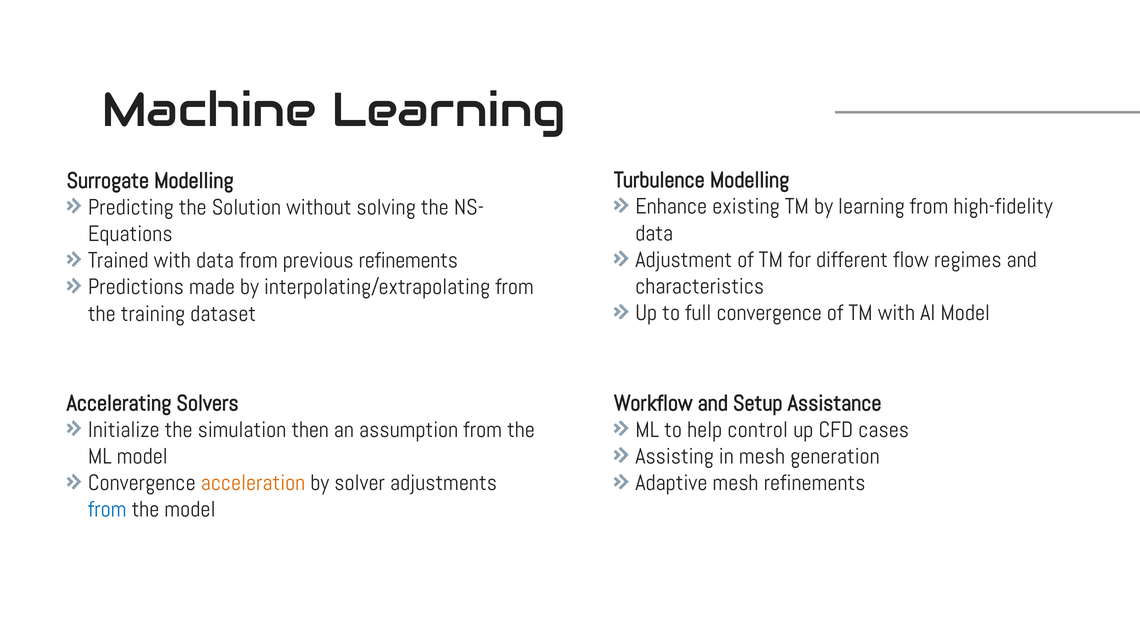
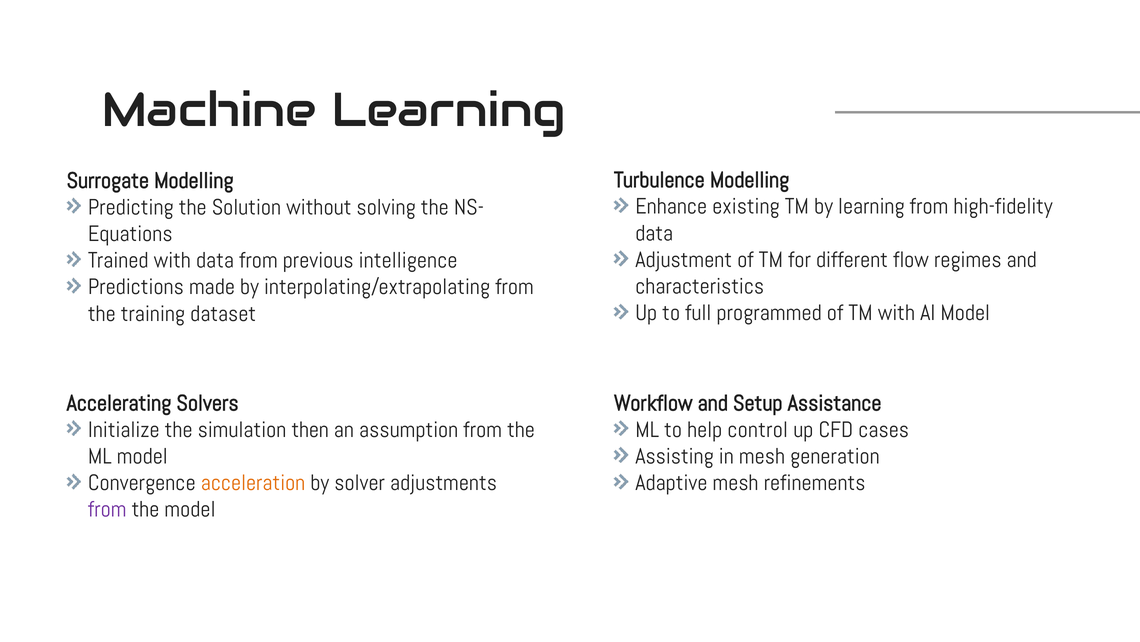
previous refinements: refinements -> intelligence (408, 260)
full convergence: convergence -> programmed (769, 313)
from colour: blue -> purple (107, 509)
